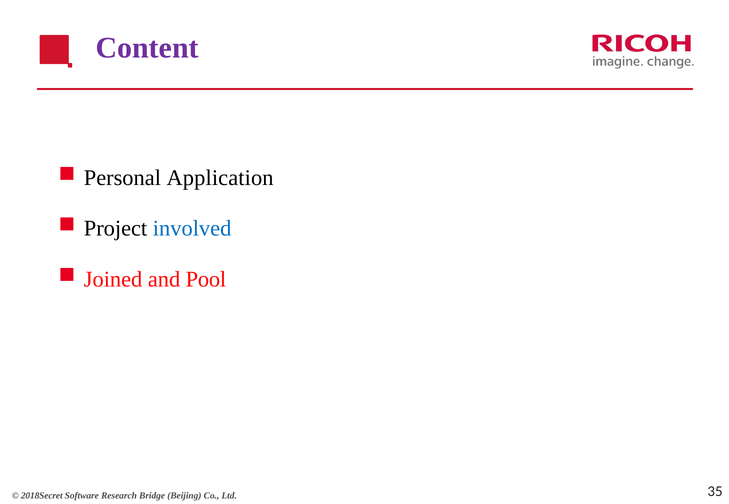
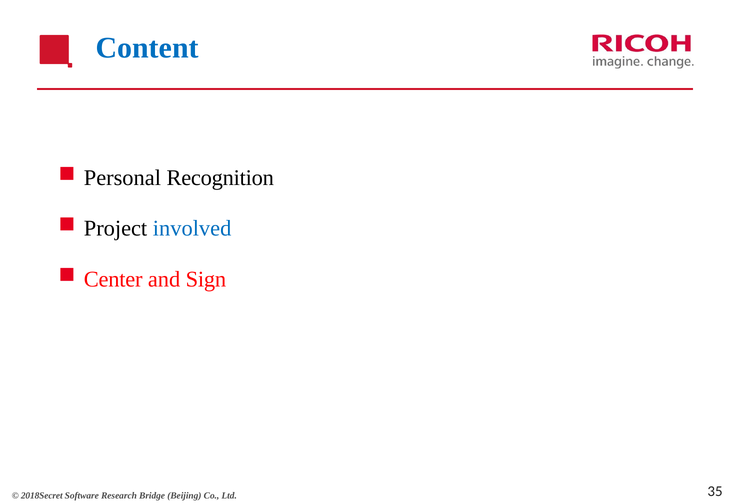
Content colour: purple -> blue (147, 48)
Application: Application -> Recognition (220, 178)
Joined: Joined -> Center (113, 280)
Pool: Pool -> Sign (206, 280)
